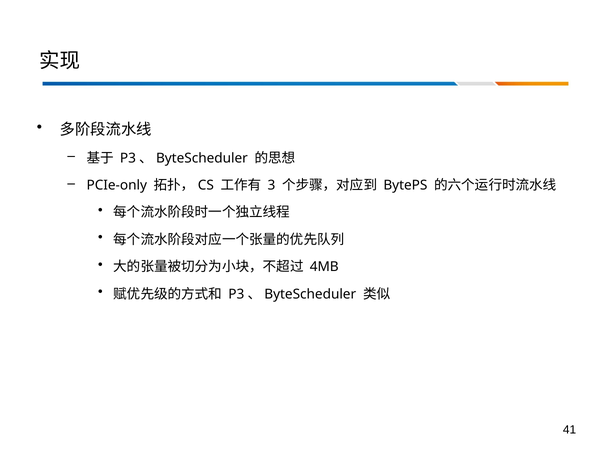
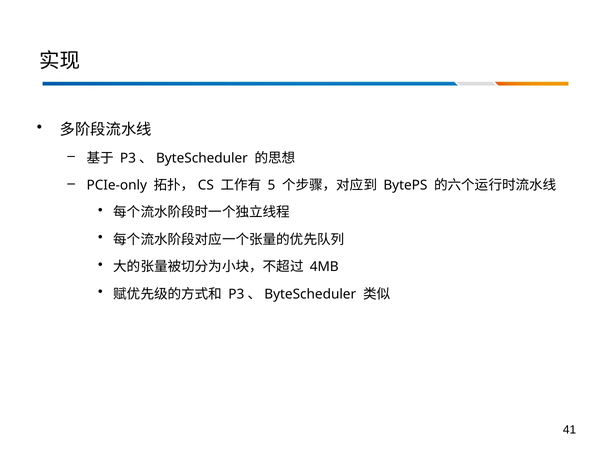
3: 3 -> 5 (271, 185)
